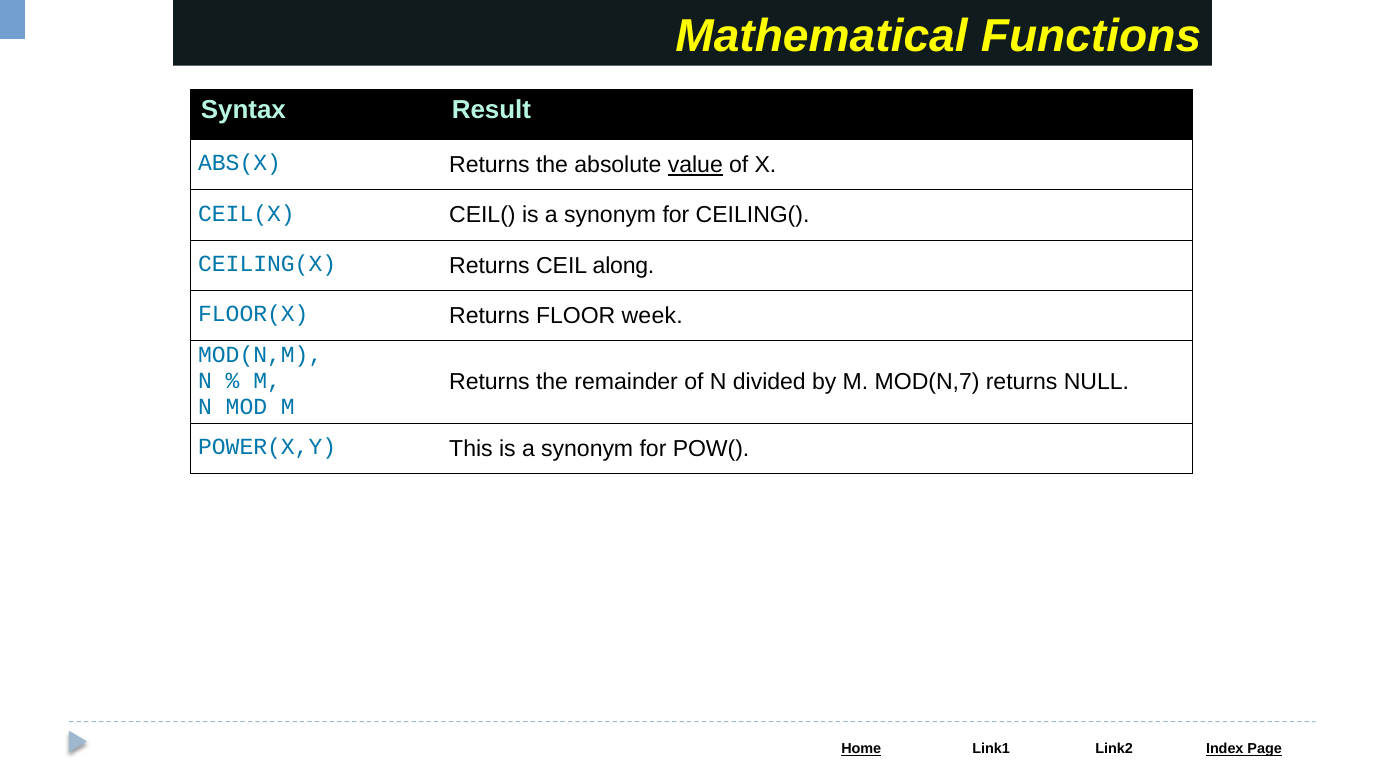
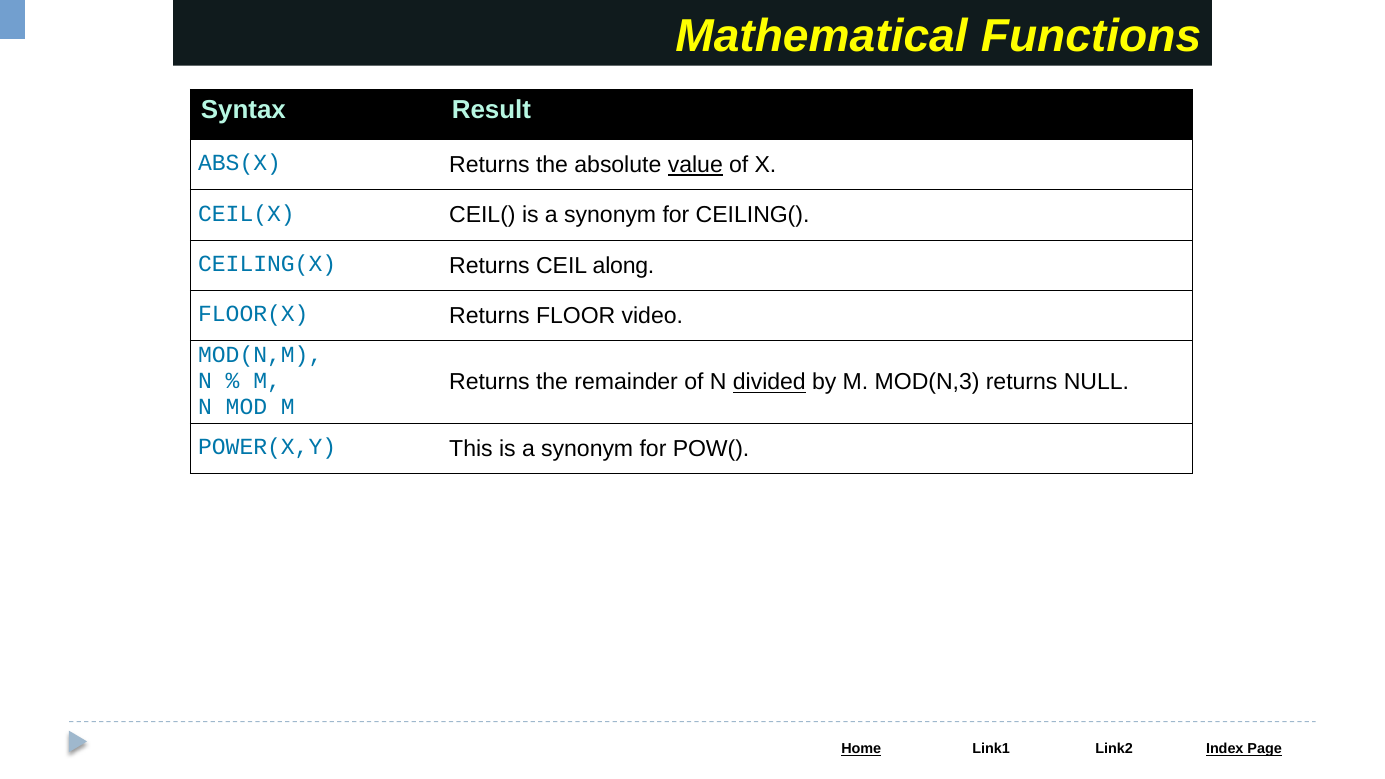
week: week -> video (652, 316)
divided underline: none -> present (769, 382)
MOD(N,7: MOD(N,7 -> MOD(N,3 (927, 382)
